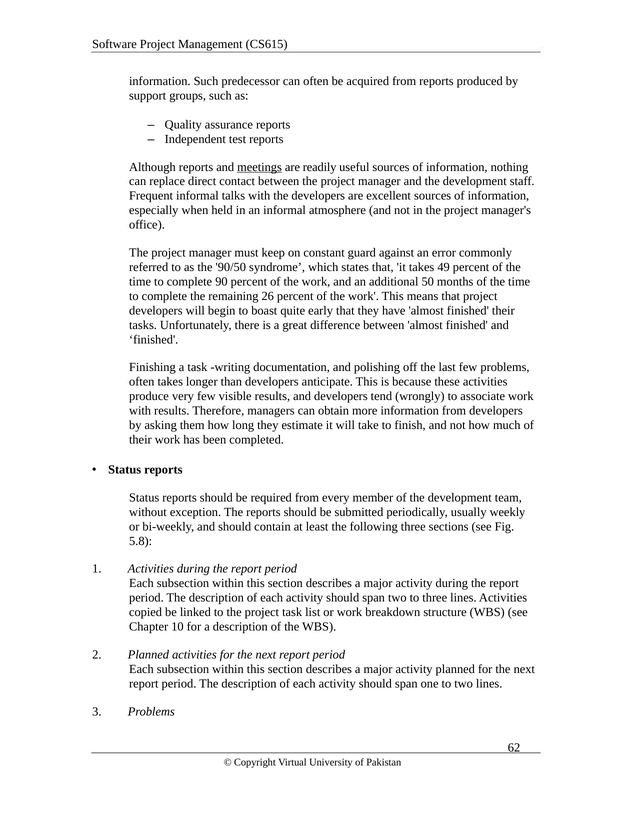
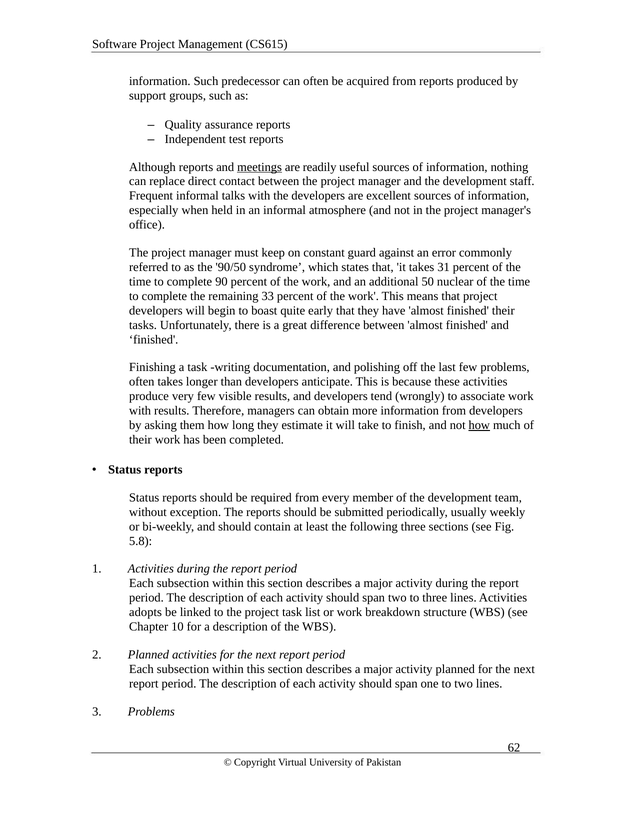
49: 49 -> 31 (444, 267)
months: months -> nuclear (455, 282)
26: 26 -> 33 (268, 296)
how underline: none -> present (479, 425)
copied: copied -> adopts (145, 612)
